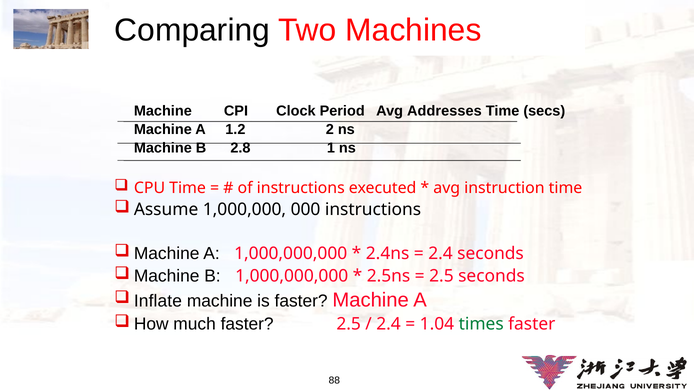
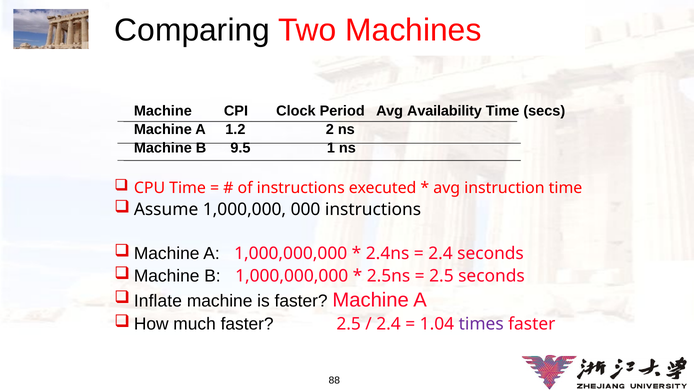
Addresses: Addresses -> Availability (445, 111)
2.8: 2.8 -> 9.5 (240, 148)
times colour: green -> purple (481, 324)
